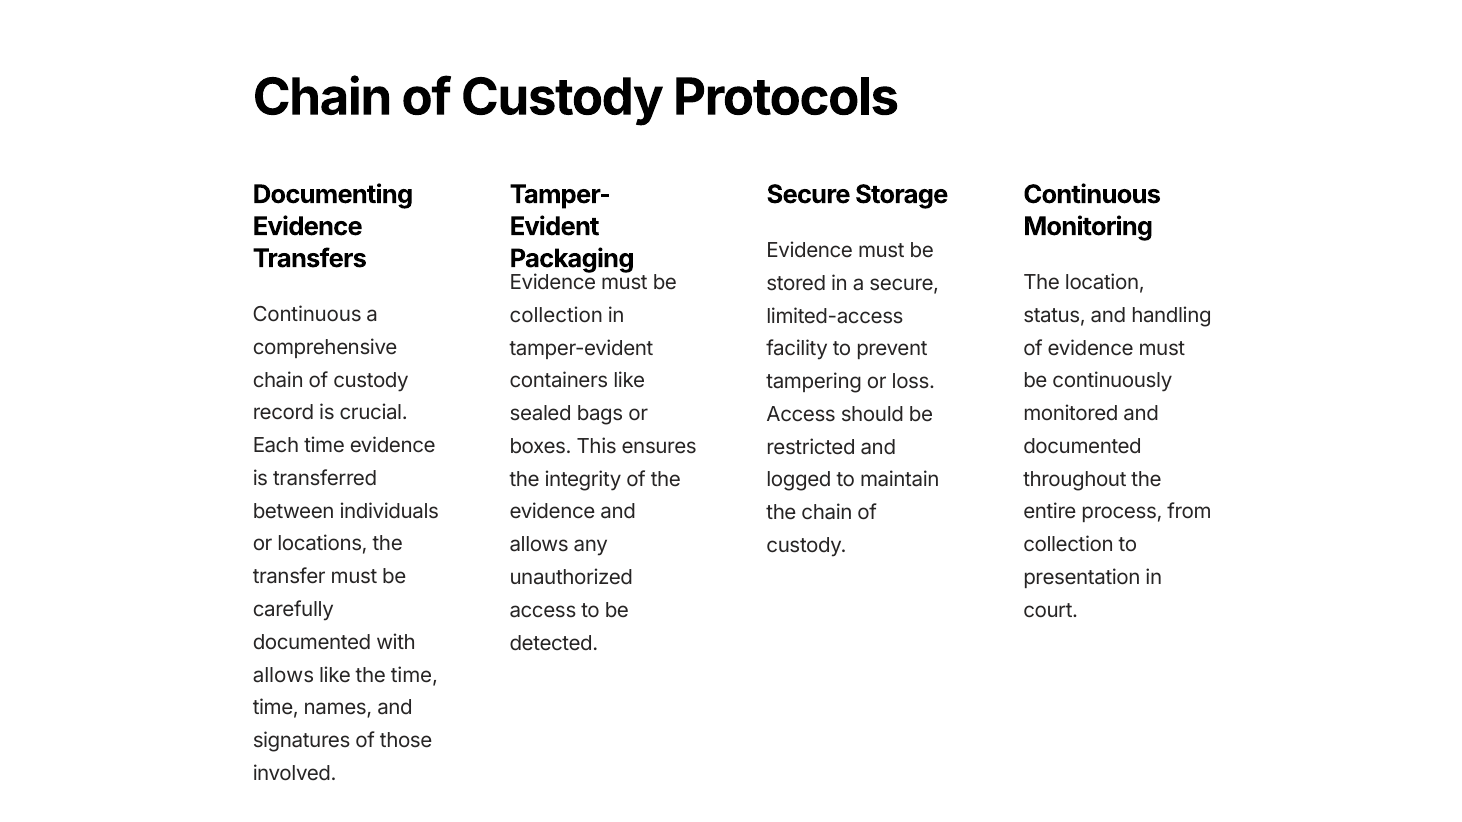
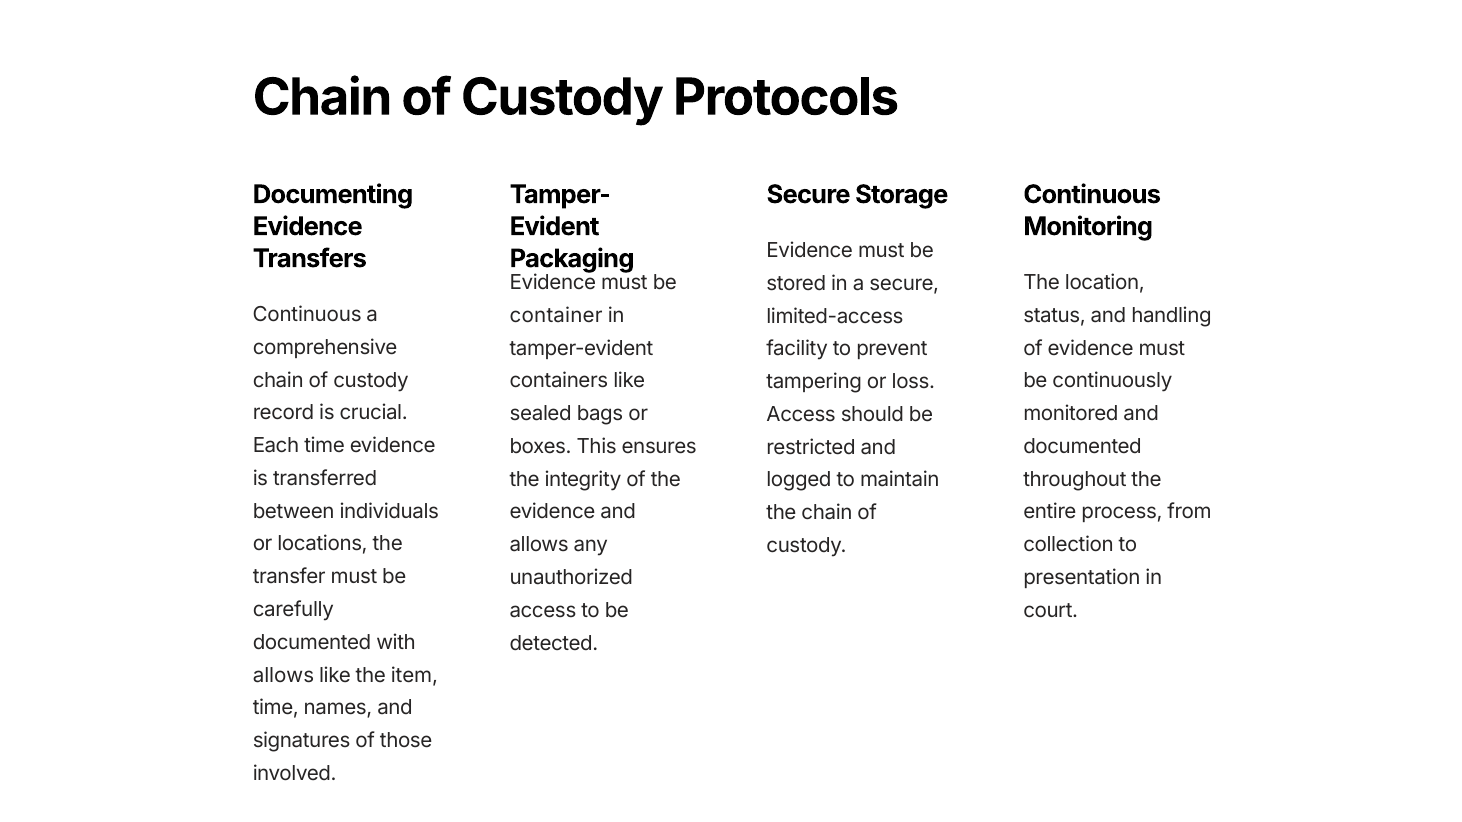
collection: collection -> container (556, 316)
the time: time -> item (414, 676)
